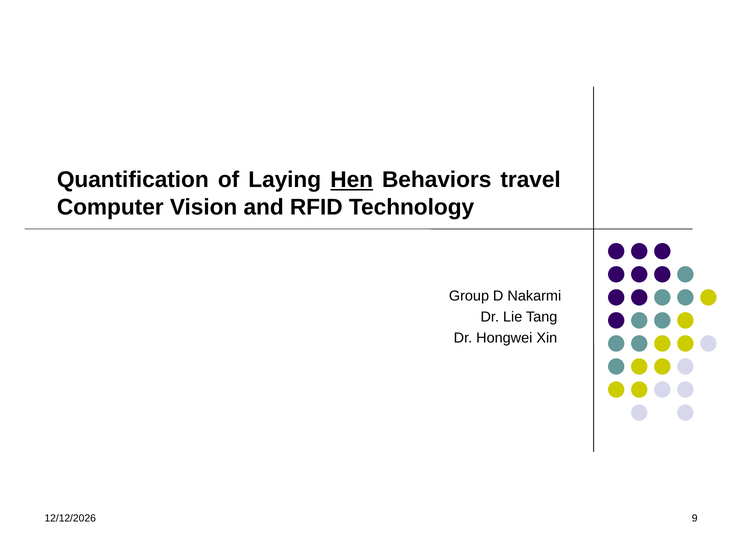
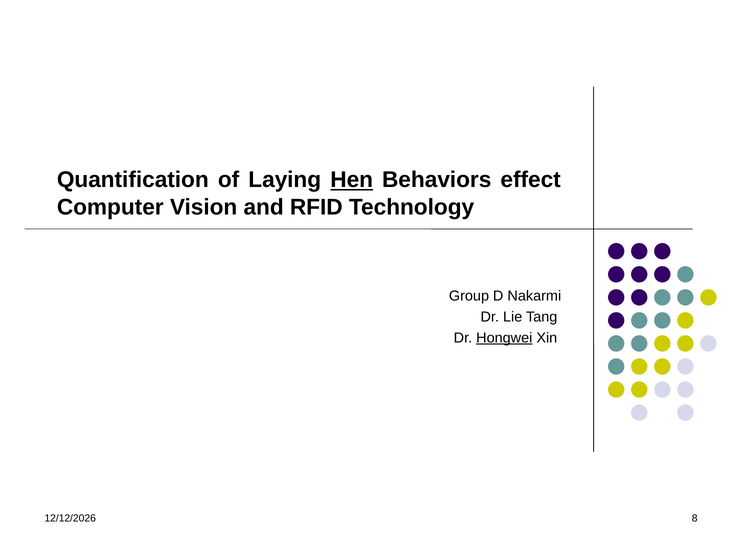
travel: travel -> effect (531, 180)
Hongwei underline: none -> present (504, 337)
9: 9 -> 8 (695, 518)
